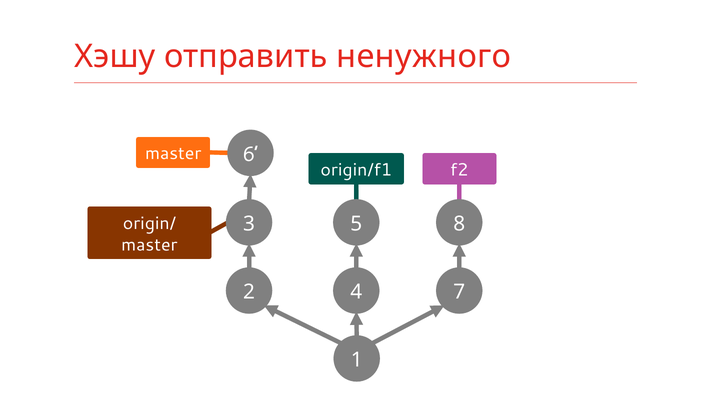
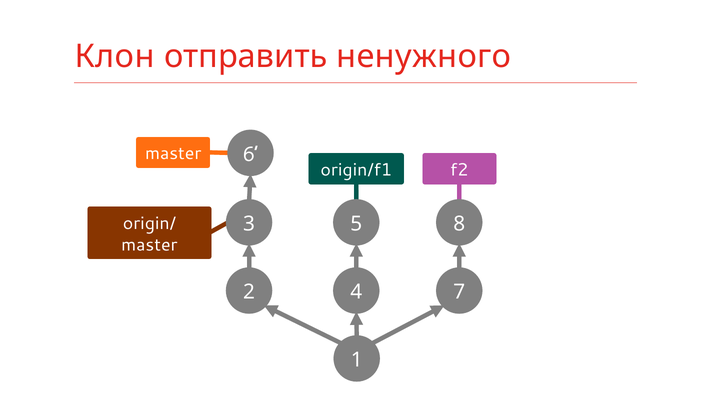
Хэшу: Хэшу -> Клон (115, 57)
